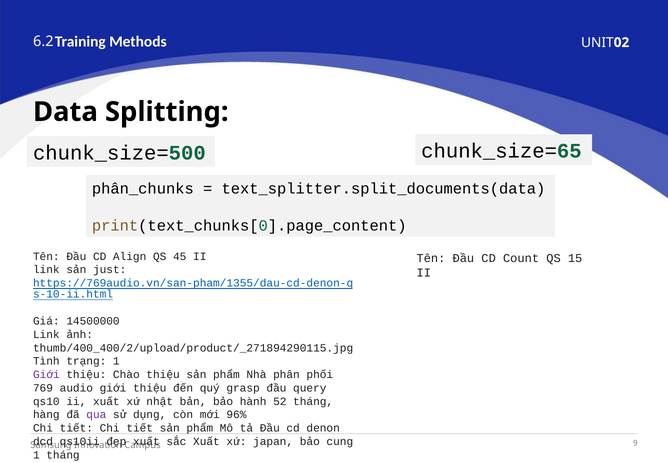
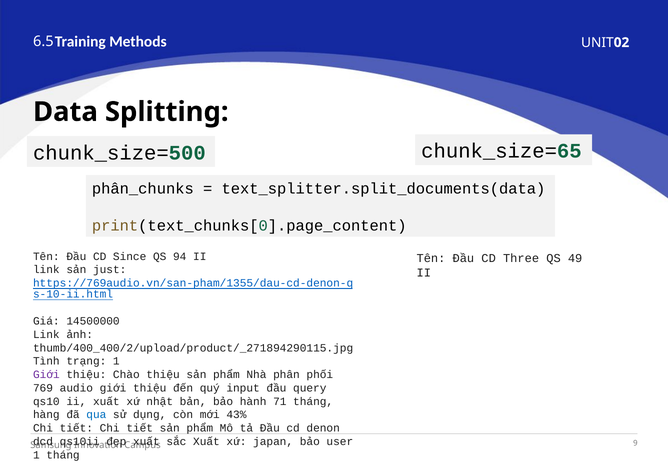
6.2: 6.2 -> 6.5 (43, 41)
Align: Align -> Since (130, 256)
45: 45 -> 94 (180, 256)
Count: Count -> Three (521, 258)
15: 15 -> 49 (575, 258)
grasp: grasp -> input (243, 388)
52: 52 -> 71 (280, 401)
qua colour: purple -> blue (96, 414)
96%: 96% -> 43% (236, 414)
cung: cung -> user (340, 441)
